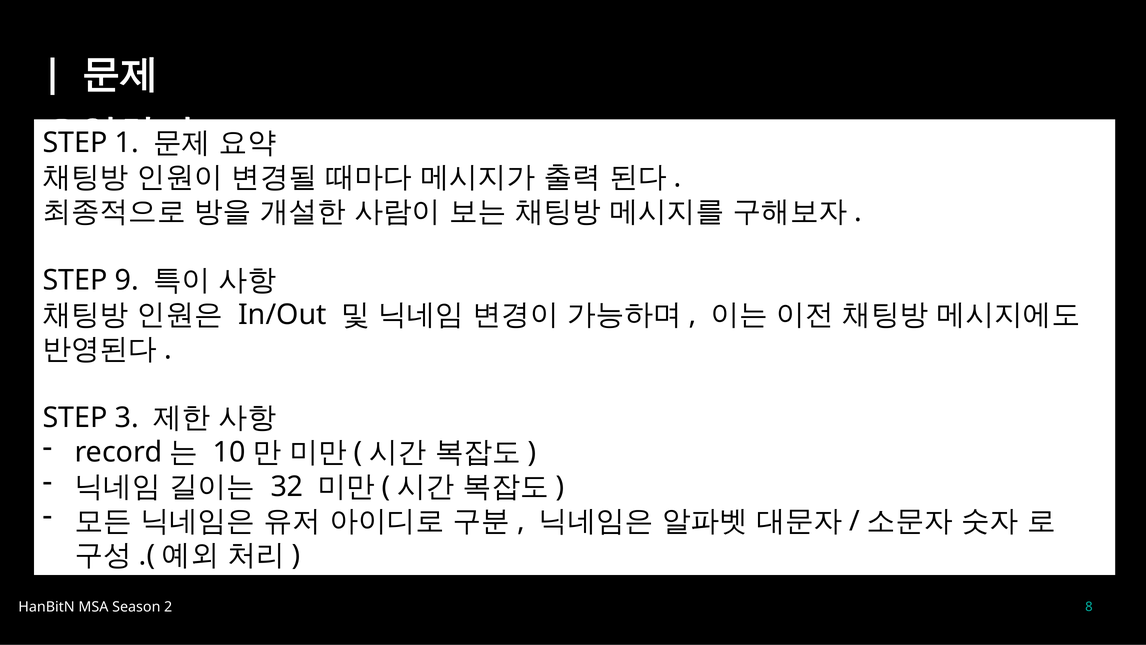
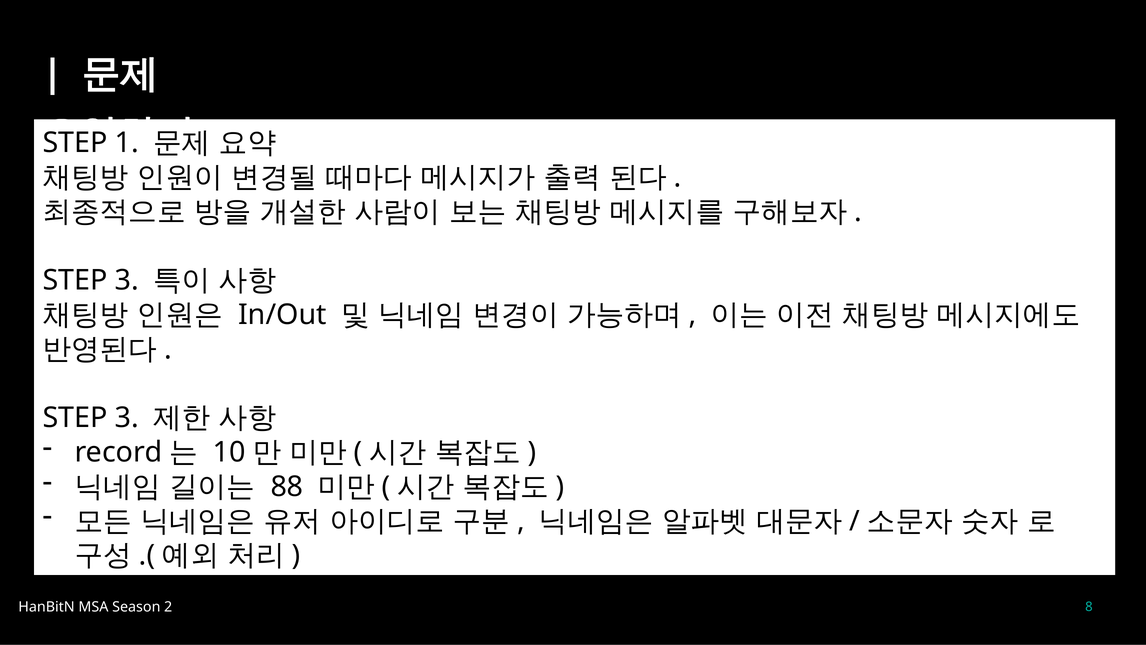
9: 9 -> 3 (127, 280)
32: 32 -> 88 (287, 487)
